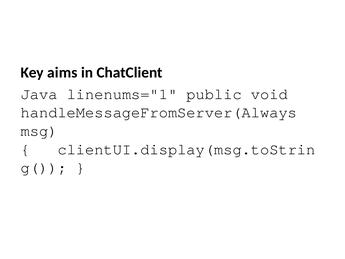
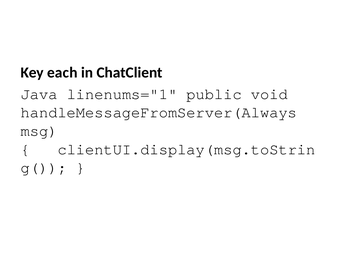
aims: aims -> each (62, 72)
